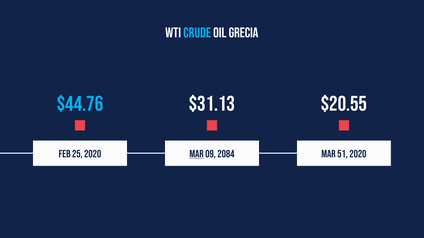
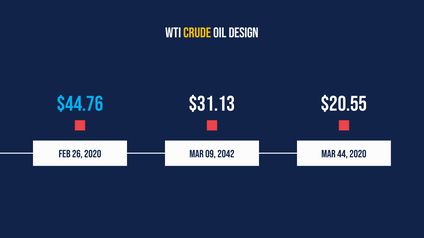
Crude colour: light blue -> yellow (197, 33)
Grecia: Grecia -> Design (244, 33)
25: 25 -> 26 (77, 154)
Mar underline: present -> none (197, 154)
2084: 2084 -> 2042 (226, 154)
51: 51 -> 44 (343, 154)
